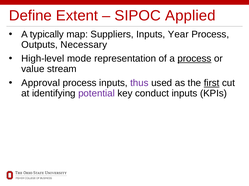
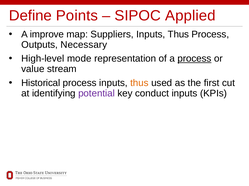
Extent: Extent -> Points (77, 16)
typically: typically -> improve (47, 34)
Suppliers Inputs Year: Year -> Thus (178, 34)
Approval: Approval -> Historical (41, 83)
thus colour: purple -> orange (139, 83)
first underline: present -> none (212, 83)
